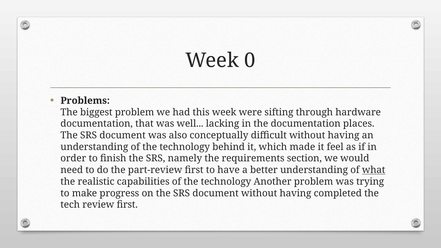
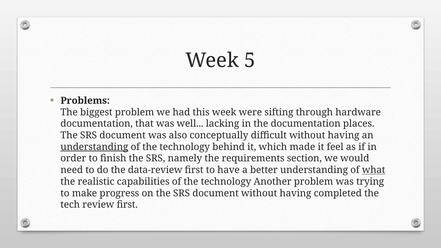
0: 0 -> 5 (250, 61)
understanding underline: none -> present (94, 147)
part-review: part-review -> data-review (155, 170)
